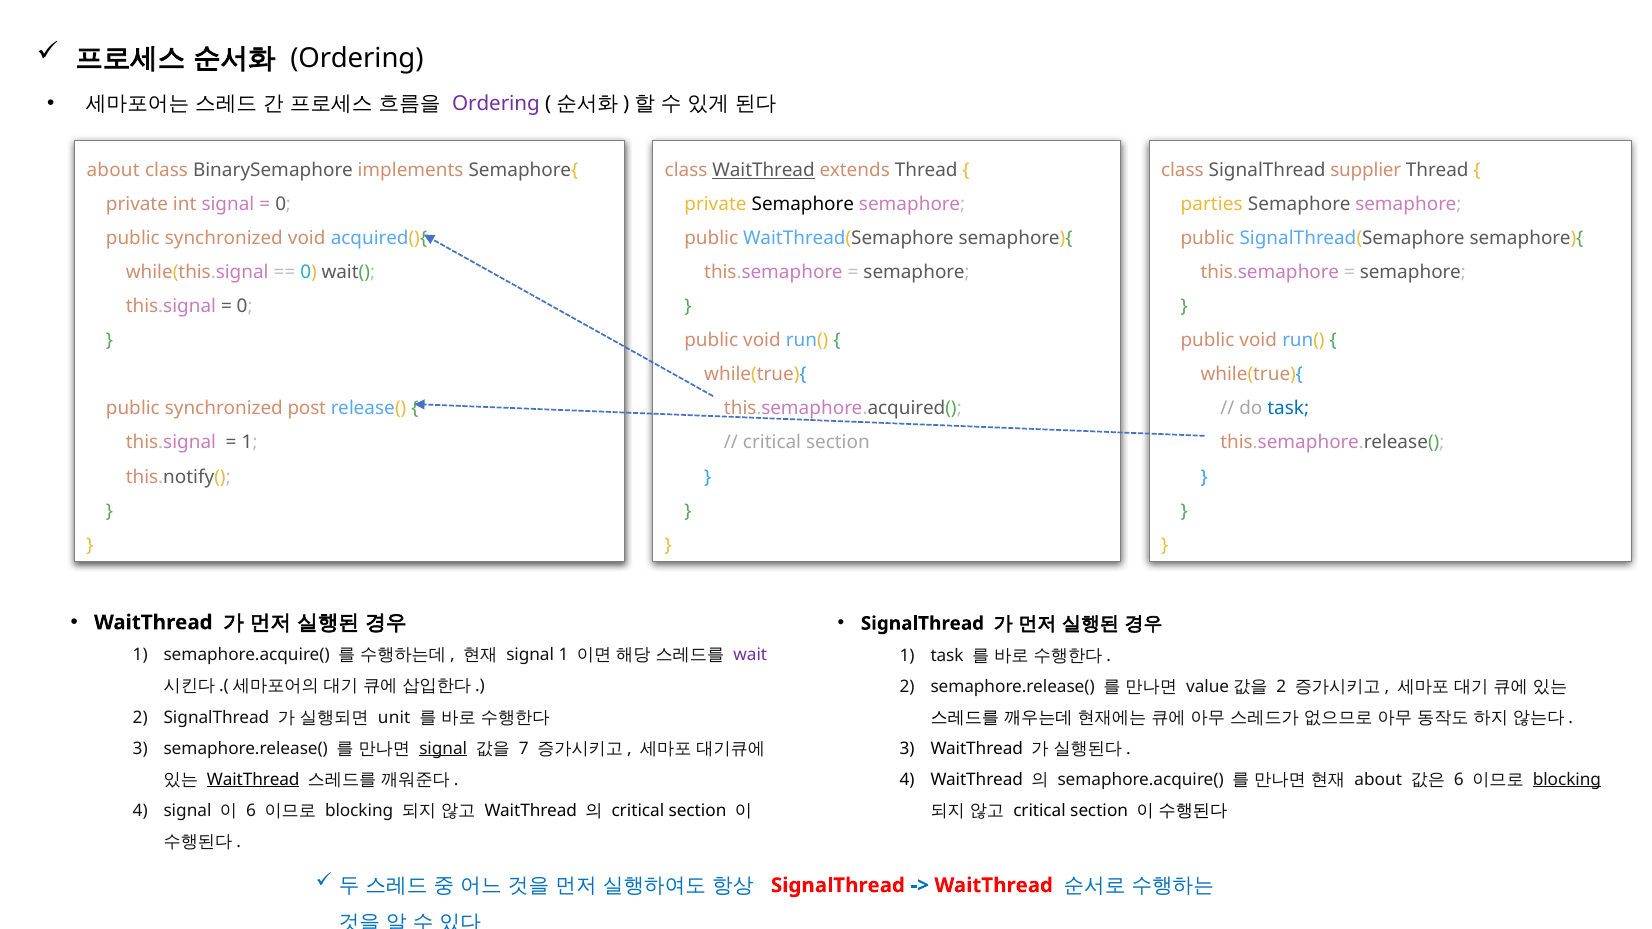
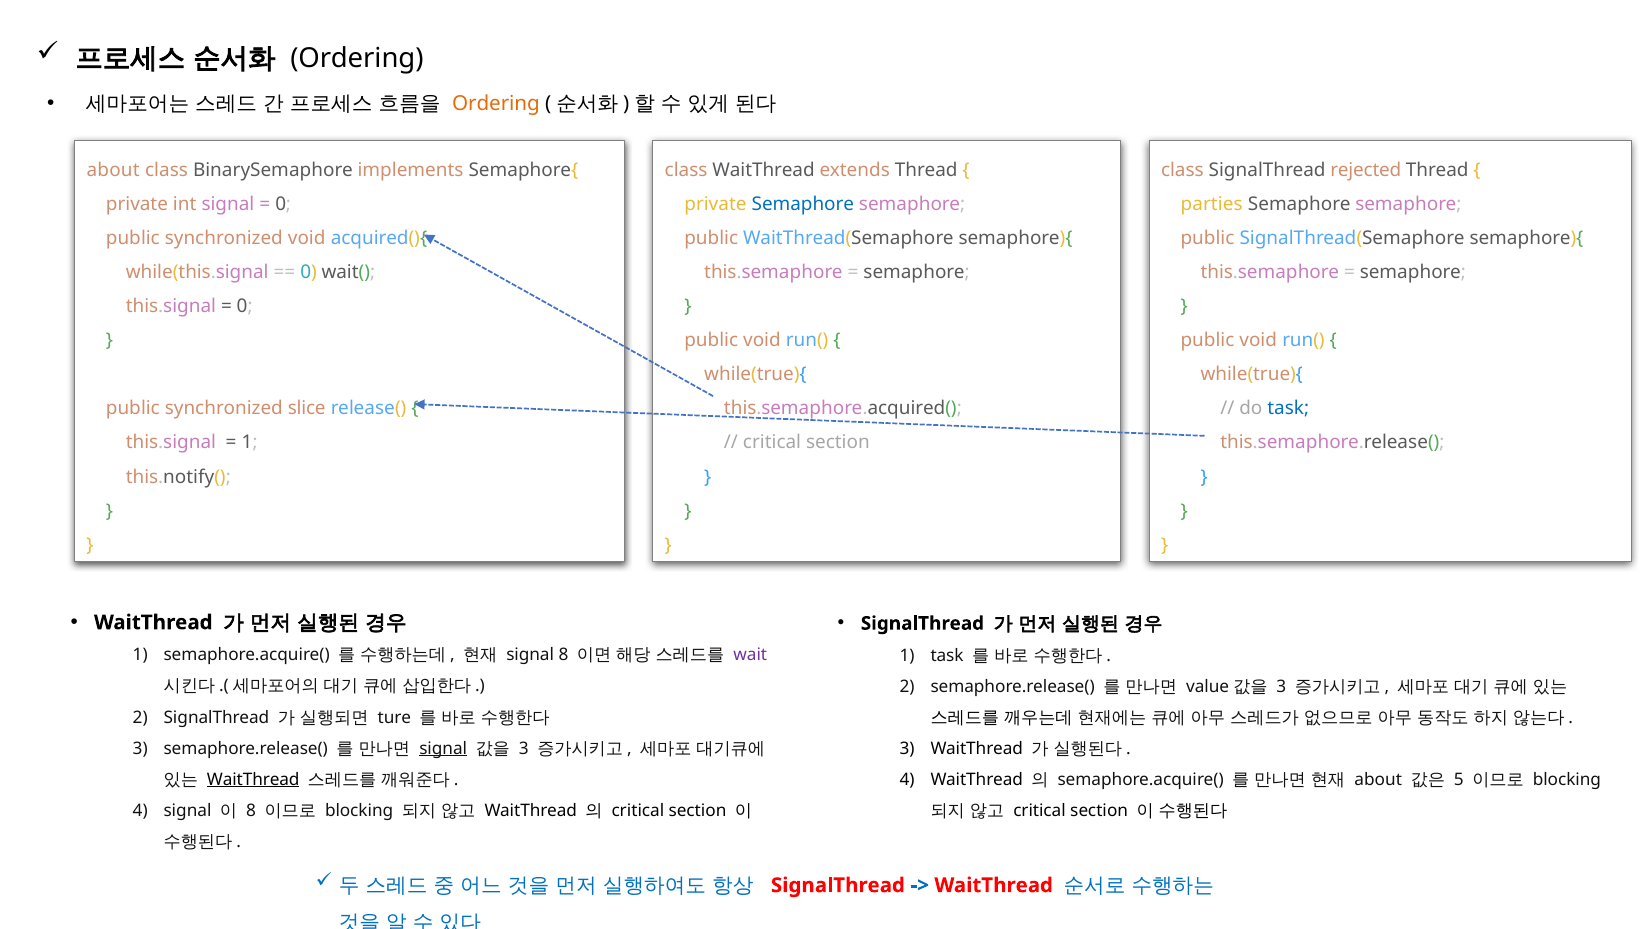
Ordering colour: purple -> orange (496, 104)
WaitThread underline: present -> none (764, 170)
supplier: supplier -> rejected (1366, 170)
Semaphore colour: black -> blue (803, 204)
post: post -> slice (307, 409)
signal 1: 1 -> 8 (563, 655)
2: 2 -> 3 (1281, 687)
unit: unit -> ture (394, 718)
7: 7 -> 3 (524, 749)
6: 6 -> 5 (1459, 780)
blocking underline: present -> none (1567, 780)
6: 6 -> 8 (251, 811)
